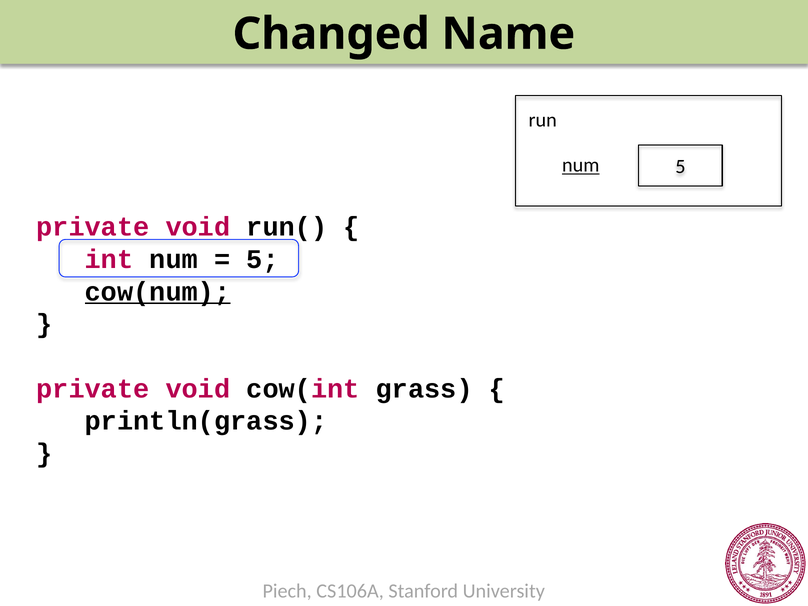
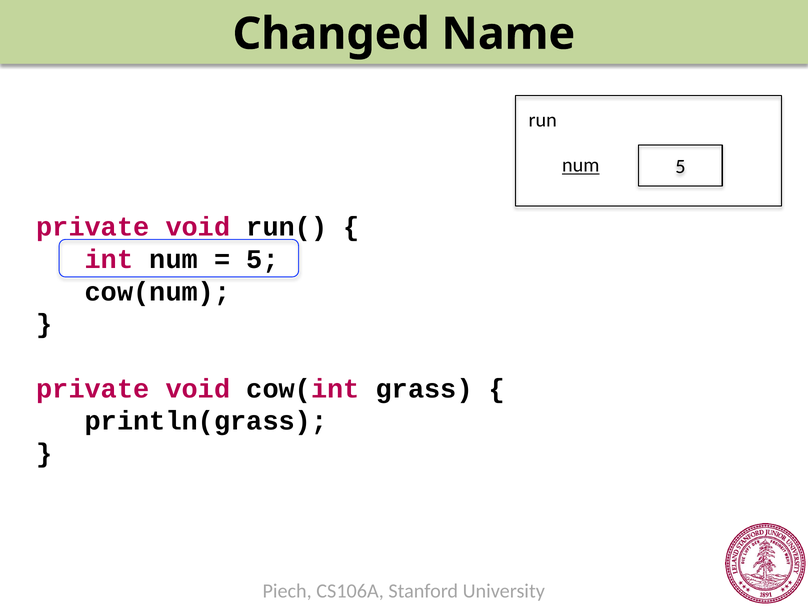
cow(num underline: present -> none (158, 292)
